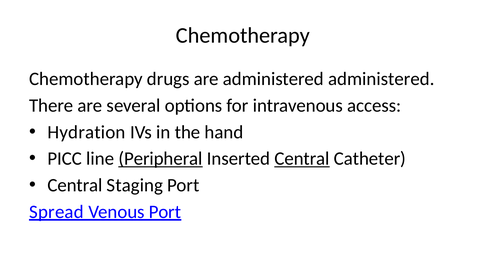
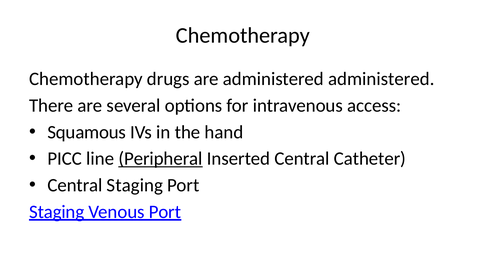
Hydration: Hydration -> Squamous (87, 132)
Central underline: present -> none (302, 158)
Spread: Spread -> Staging (57, 211)
